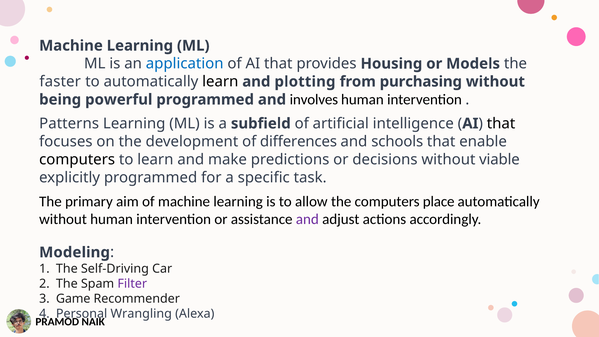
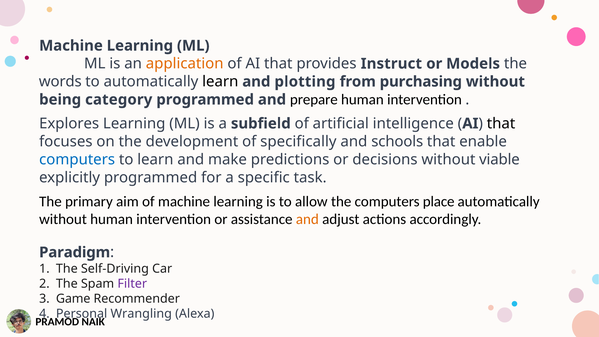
application colour: blue -> orange (185, 64)
Housing: Housing -> Instruct (391, 64)
faster: faster -> words (60, 82)
powerful: powerful -> category (119, 100)
involves: involves -> prepare (314, 100)
Patterns: Patterns -> Explores (69, 124)
differences: differences -> specifically (298, 141)
computers colour: black -> blue (77, 159)
and colour: purple -> orange (307, 219)
Modeling: Modeling -> Paradigm (75, 252)
